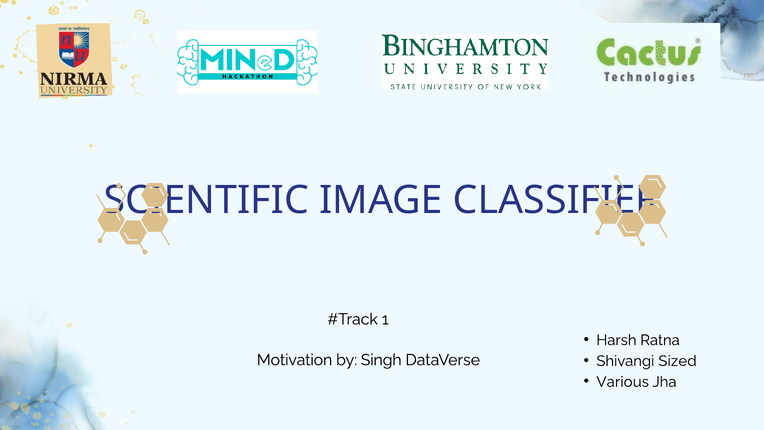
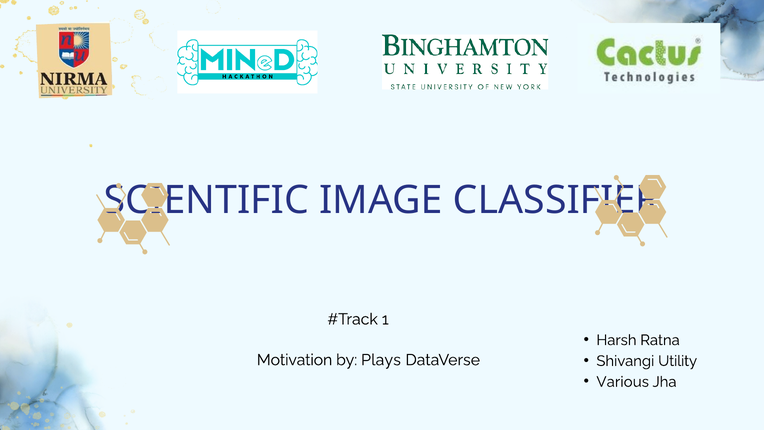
Singh: Singh -> Plays (381, 360)
Sized: Sized -> Utility (678, 361)
